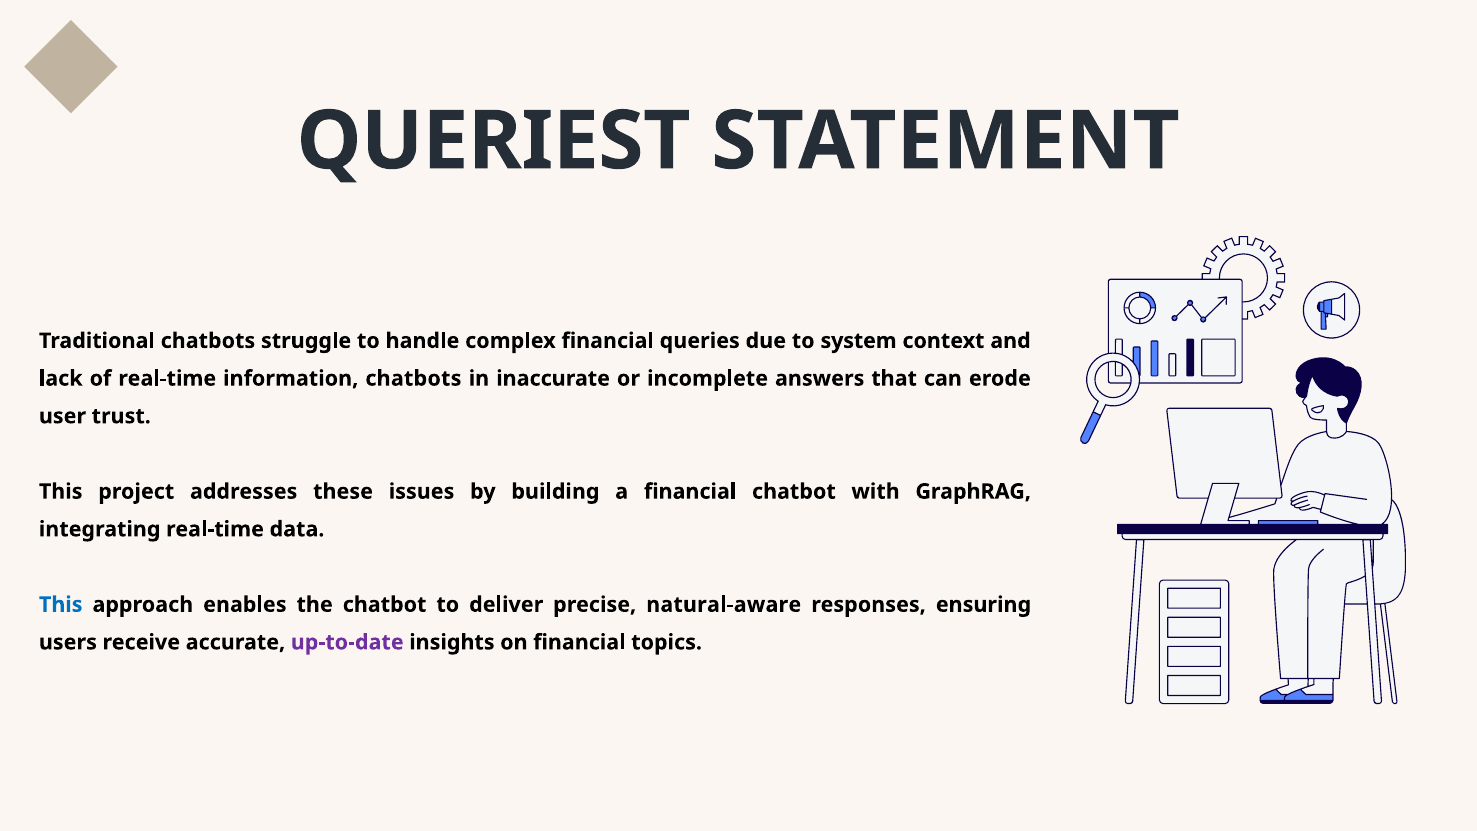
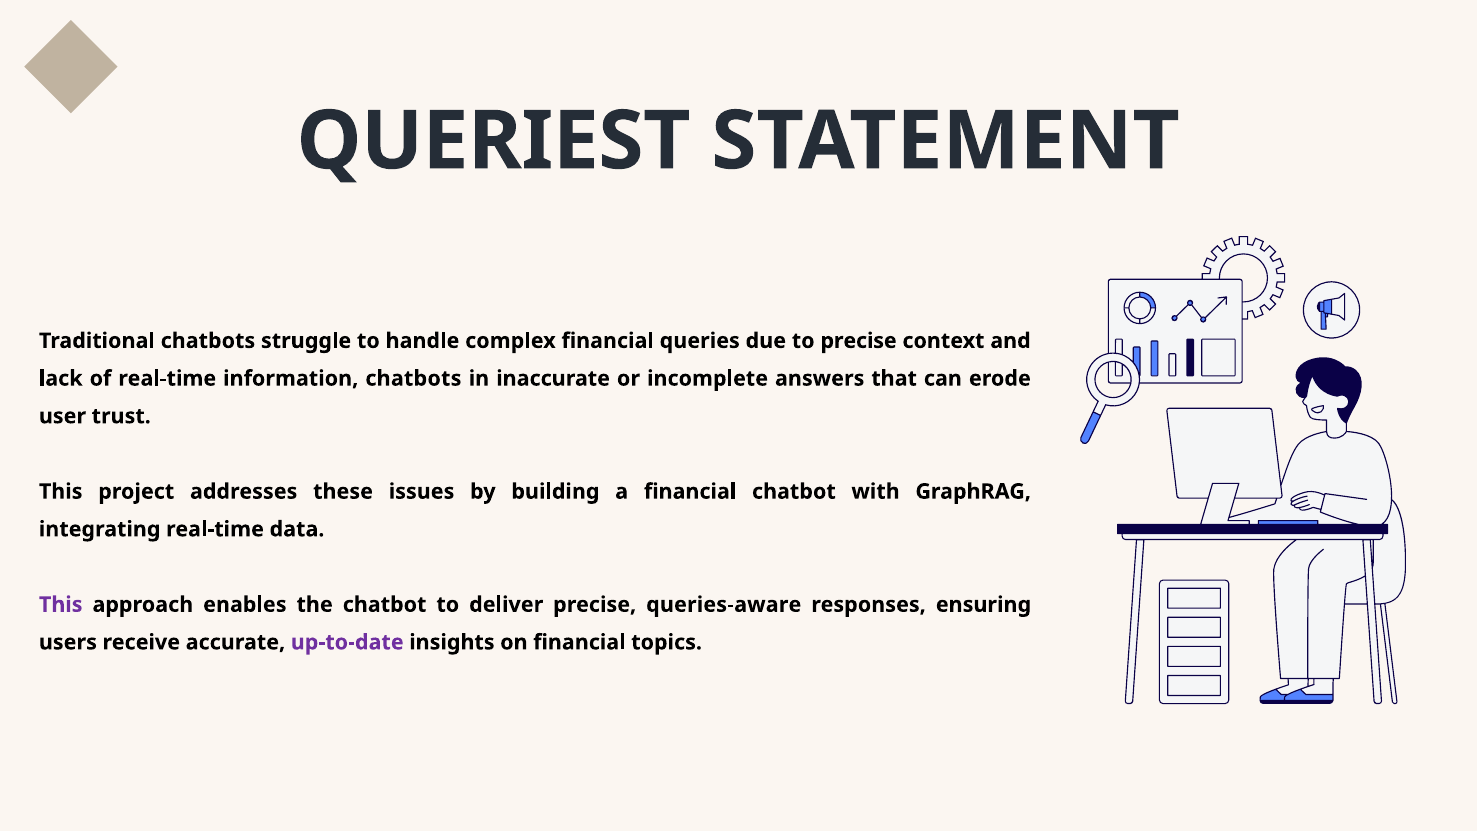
to system: system -> precise (859, 341)
This colour: blue -> purple (61, 605)
natural-aware: natural-aware -> queries-aware (724, 605)
